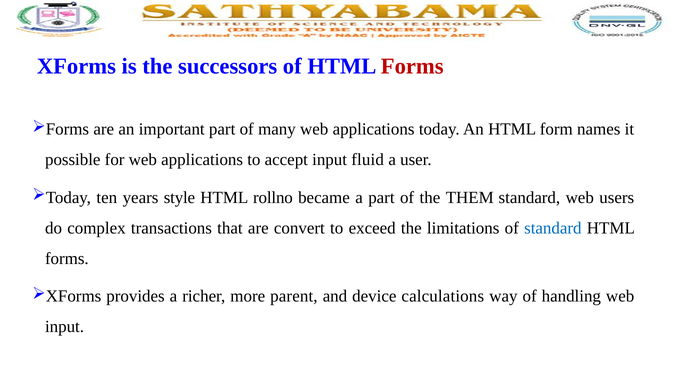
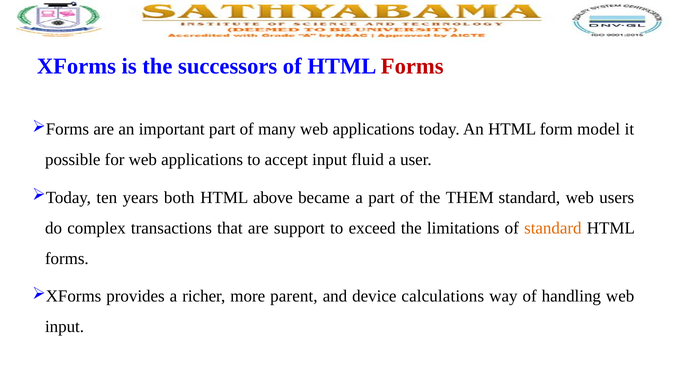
names: names -> model (599, 129)
style: style -> both (179, 197)
rollno: rollno -> above (273, 197)
convert: convert -> support (299, 228)
standard colour: blue -> orange (553, 228)
